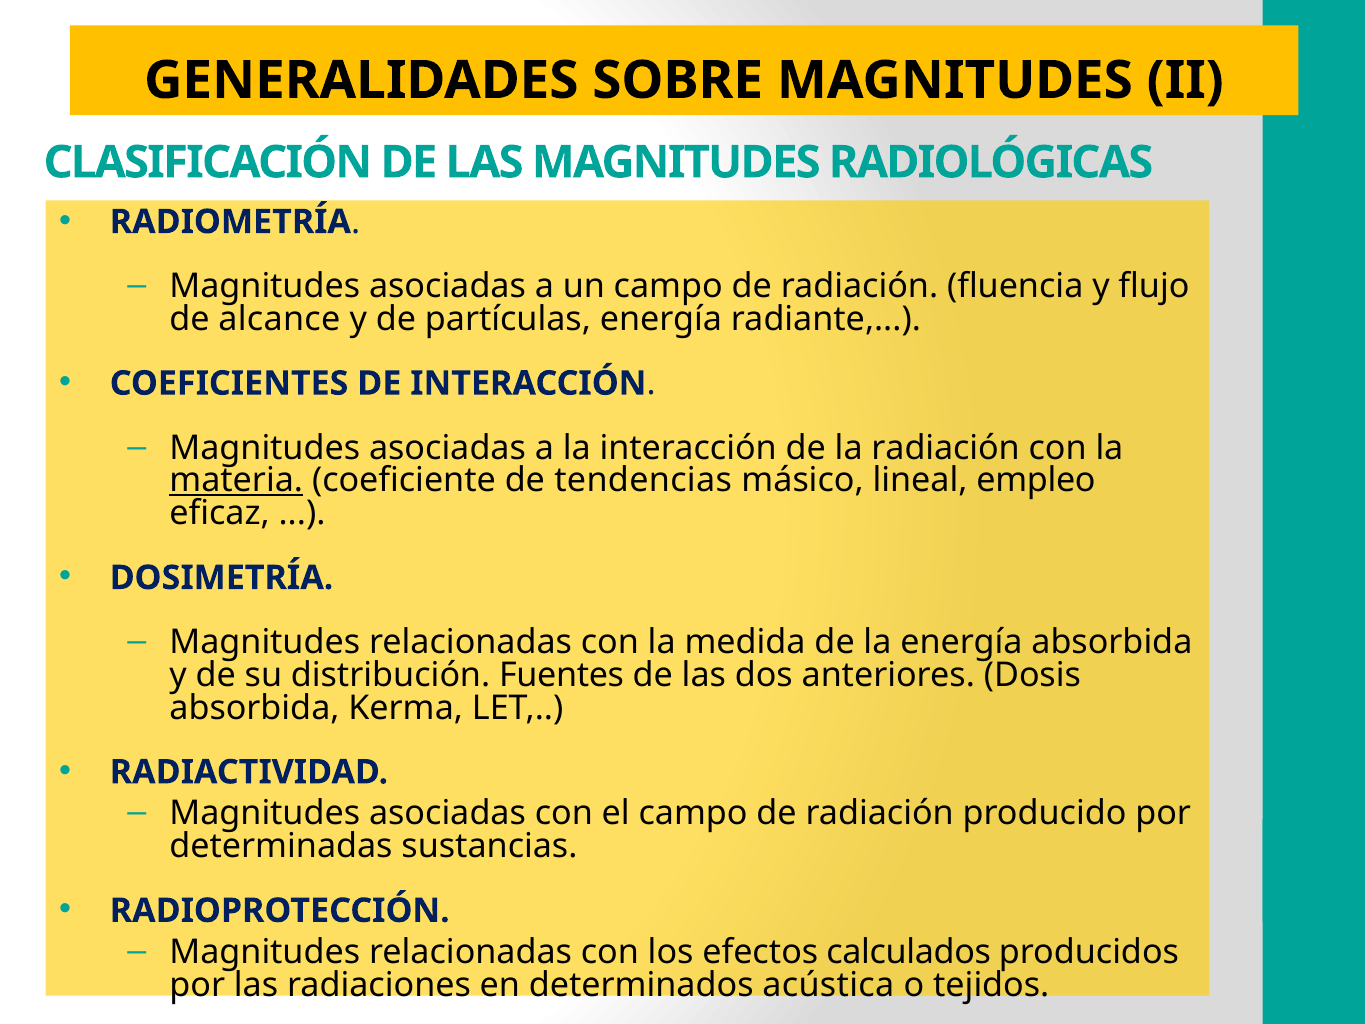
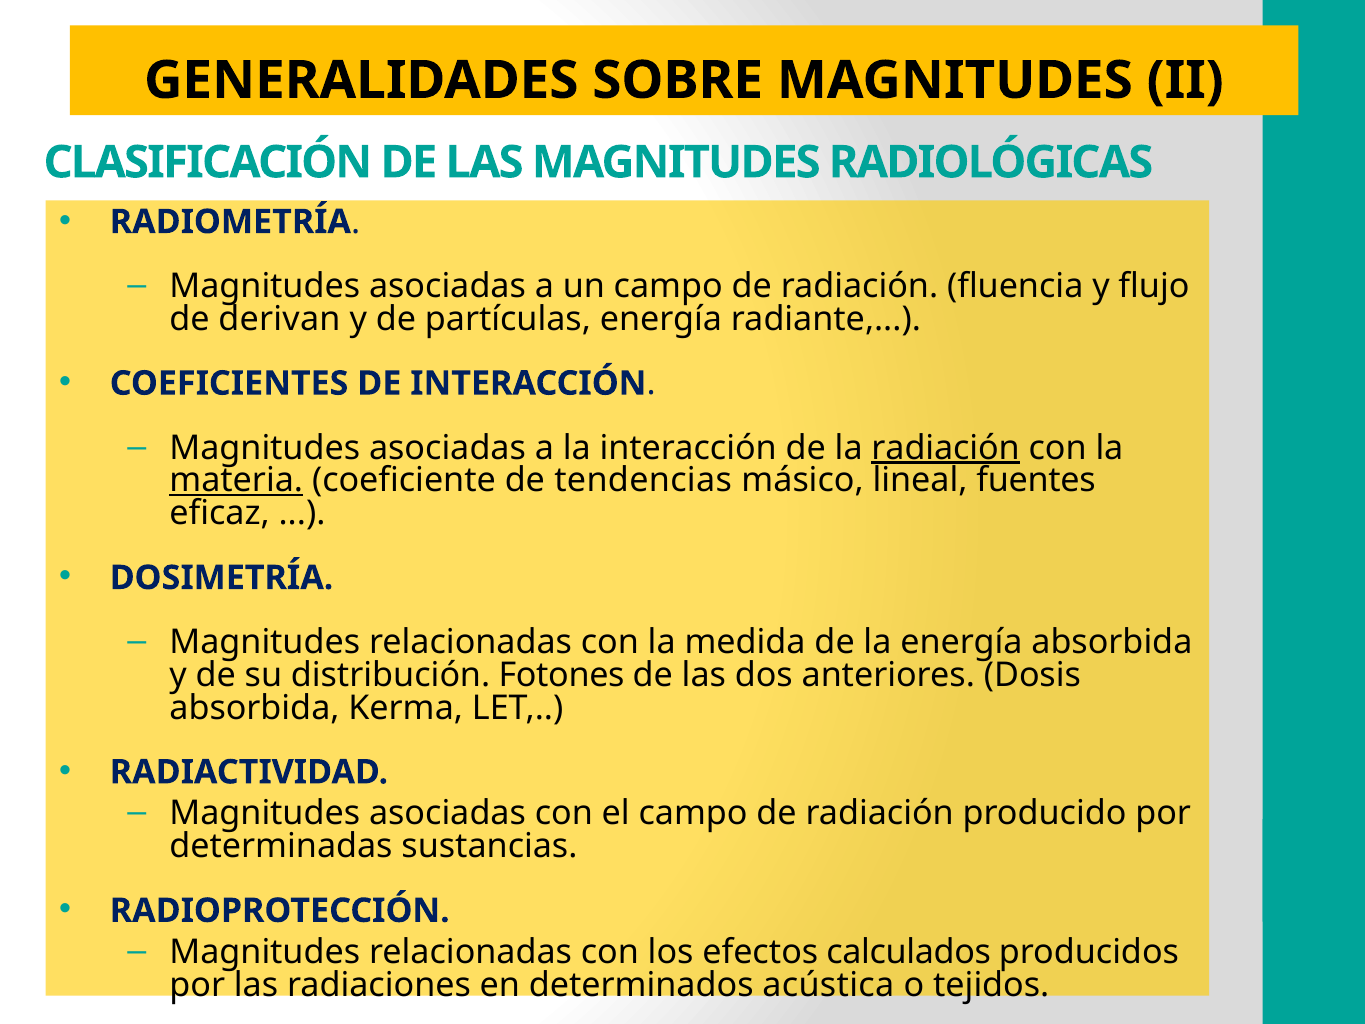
alcance: alcance -> derivan (279, 319)
radiación underline: none -> present (946, 448)
empleo: empleo -> fuentes (1036, 481)
Fuentes: Fuentes -> Fotones (562, 675)
